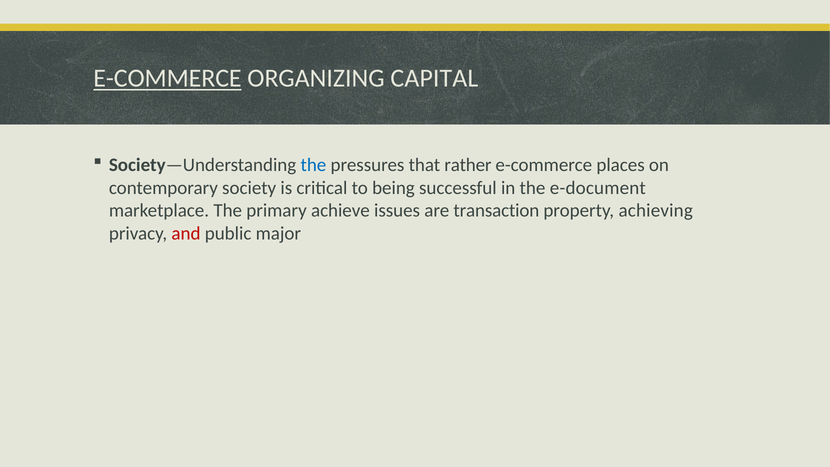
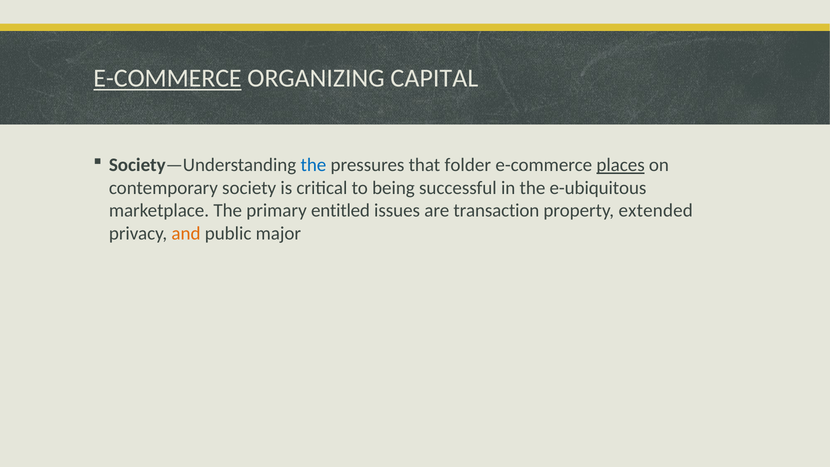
rather: rather -> folder (468, 165)
places underline: none -> present (621, 165)
e-document: e-document -> e-ubiquitous (598, 188)
achieve: achieve -> entitled (340, 211)
achieving: achieving -> extended (656, 211)
and colour: red -> orange (186, 233)
